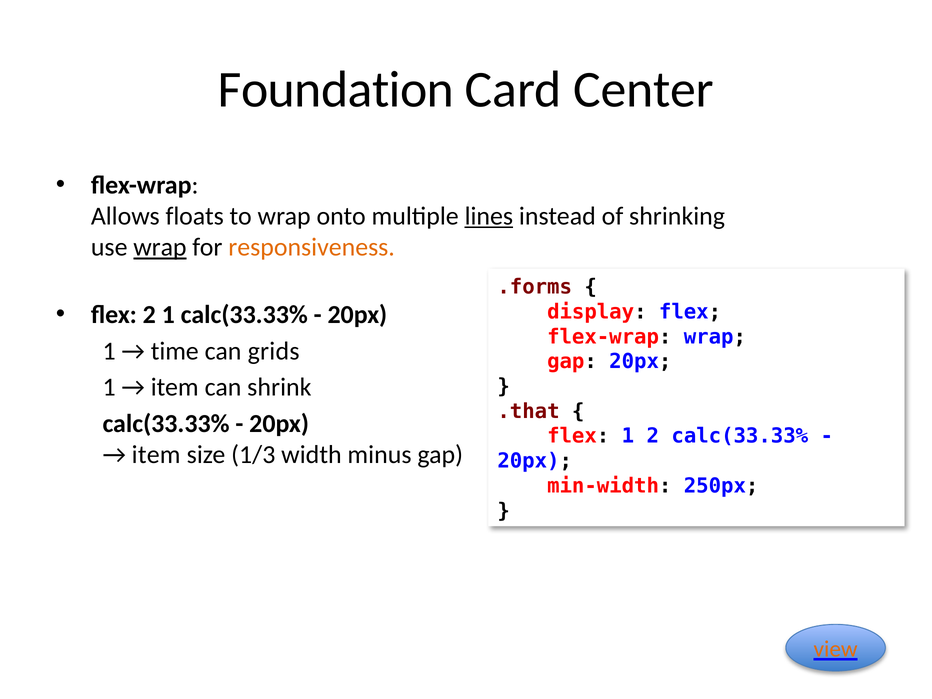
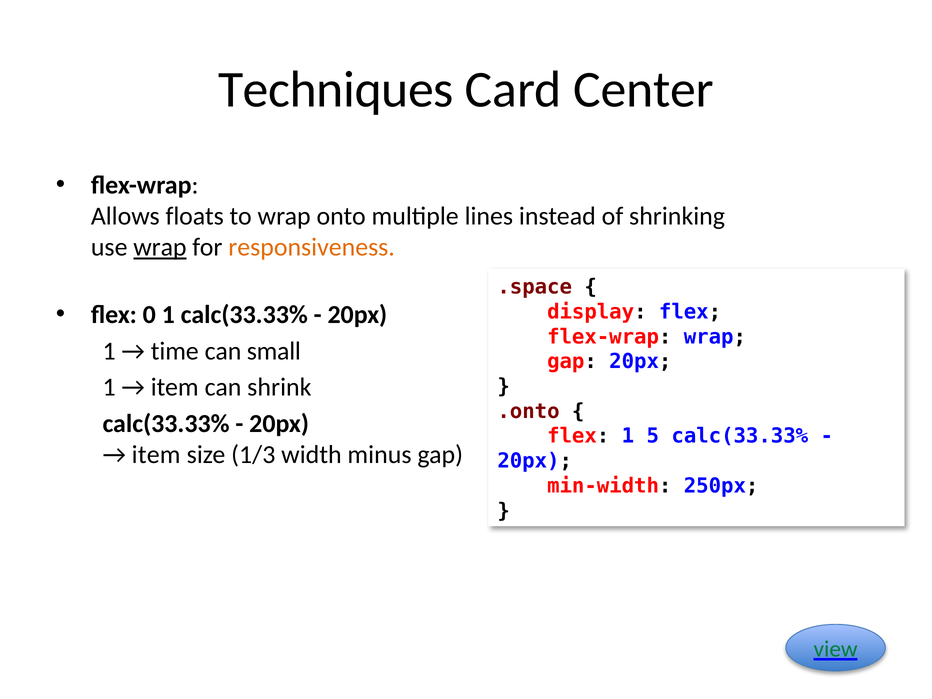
Foundation: Foundation -> Techniques (336, 90)
lines underline: present -> none (489, 216)
.forms: .forms -> .space (535, 287)
flex 2: 2 -> 0 (149, 315)
grids: grids -> small (274, 351)
.that: .that -> .onto (529, 411)
1 2: 2 -> 5 (653, 436)
view colour: orange -> green (836, 649)
